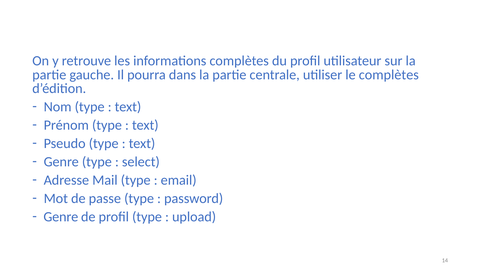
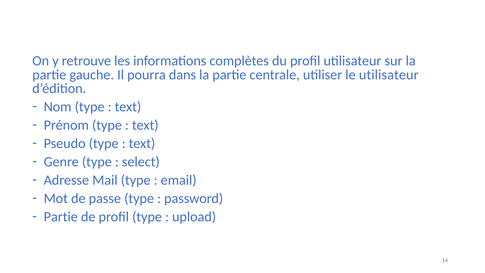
le complètes: complètes -> utilisateur (389, 75)
Genre: Genre -> Partie (61, 217)
